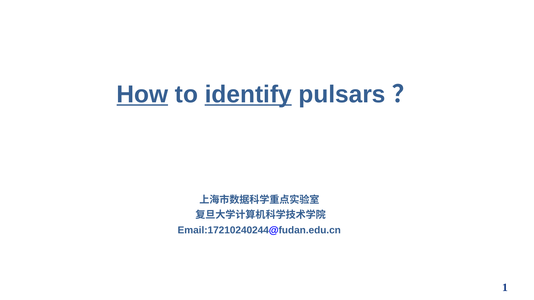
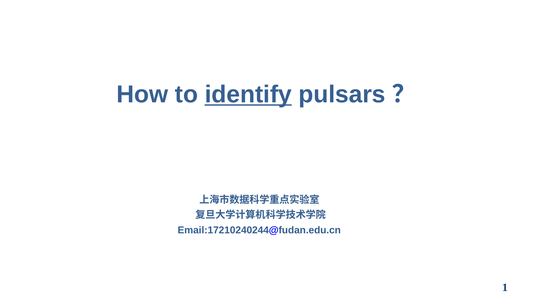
How underline: present -> none (142, 95)
